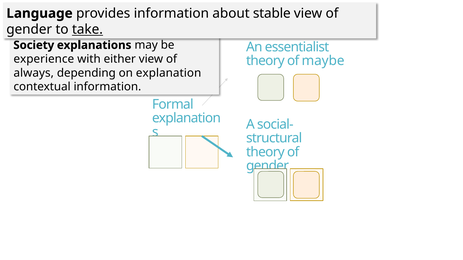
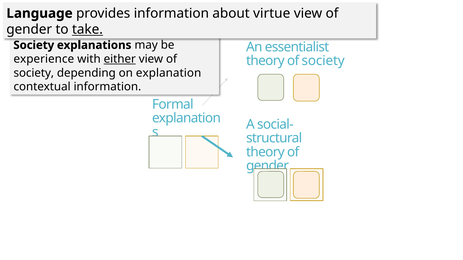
stable: stable -> virtue (272, 13)
either underline: none -> present (120, 59)
theory of maybe: maybe -> society (323, 61)
always: always -> society (34, 73)
